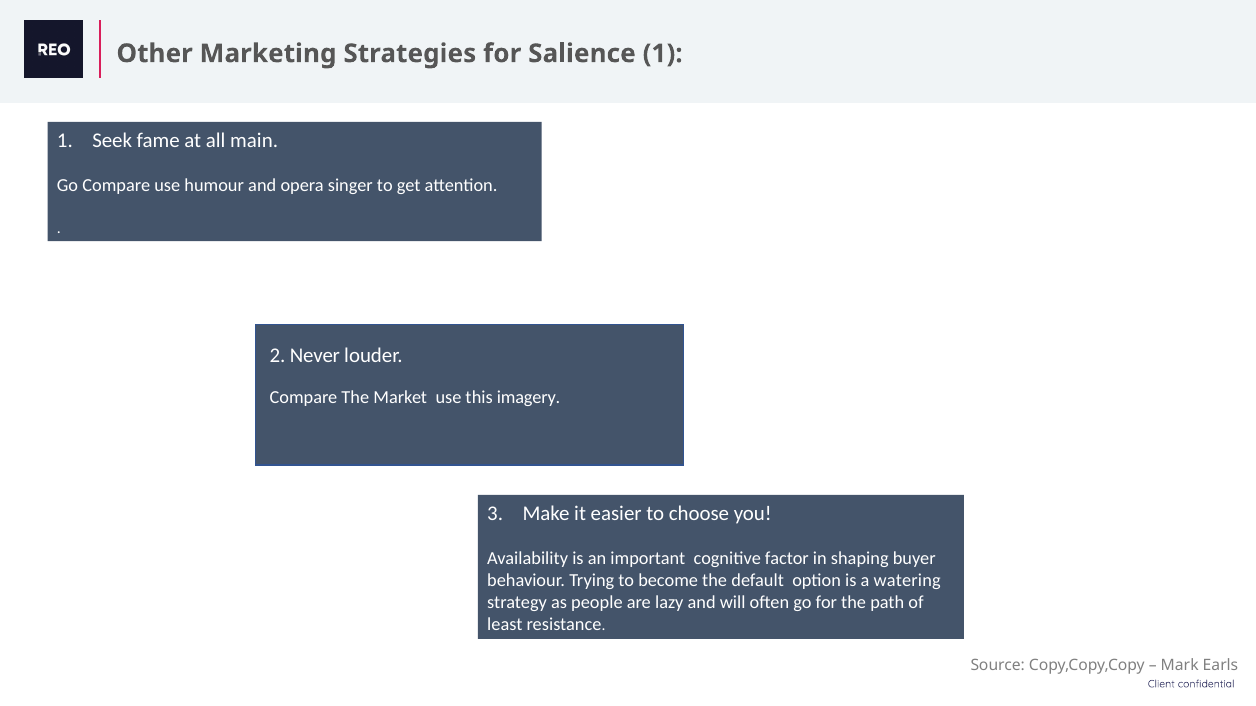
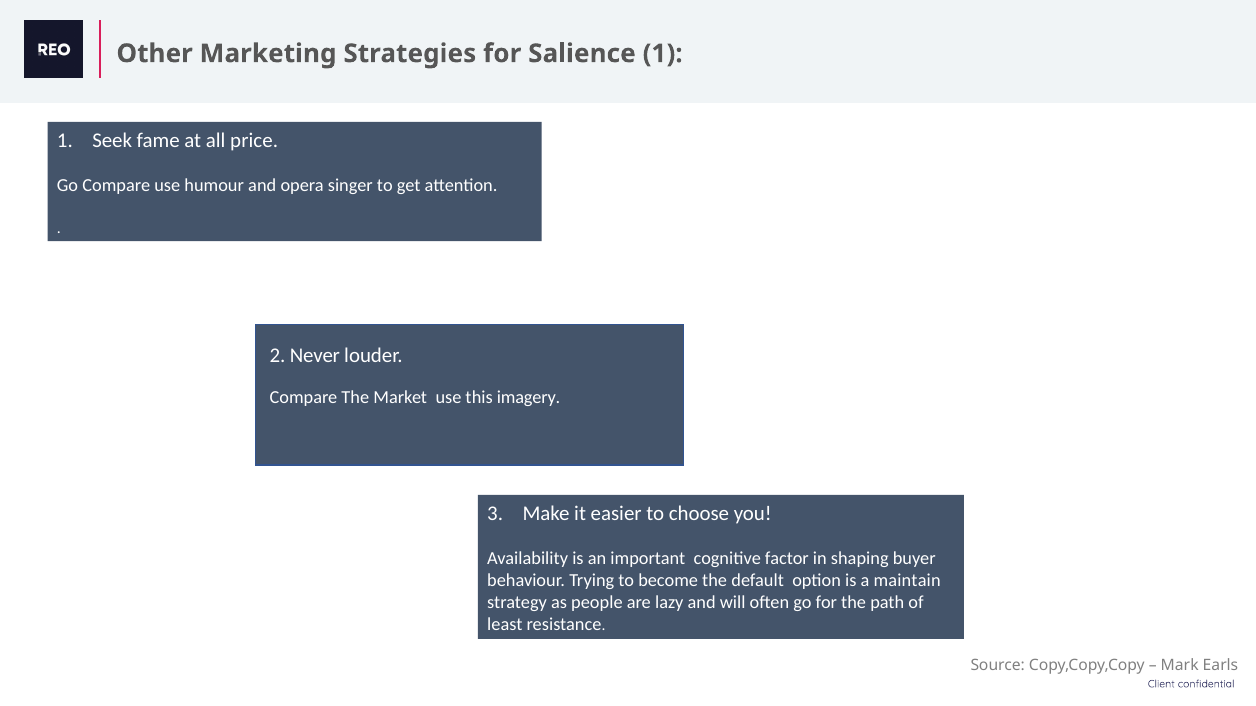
main: main -> price (254, 141)
watering: watering -> maintain (907, 581)
